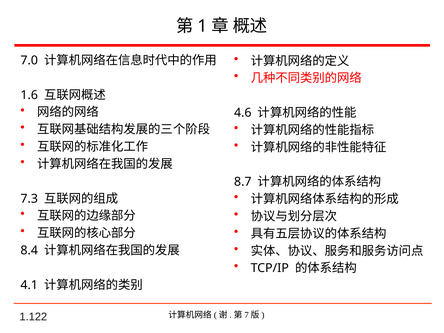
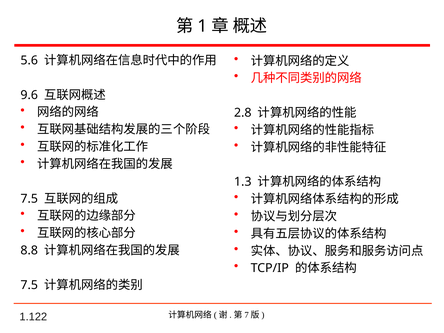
7.0: 7.0 -> 5.6 (29, 60)
1.6: 1.6 -> 9.6 (29, 95)
4.6: 4.6 -> 2.8 (243, 113)
8.7: 8.7 -> 1.3 (243, 182)
7.3: 7.3 -> 7.5 (29, 199)
8.4: 8.4 -> 8.8 (29, 250)
4.1: 4.1 -> 7.5 (29, 285)
